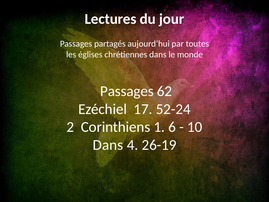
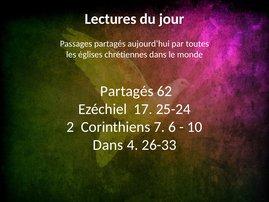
Passages: Passages -> Partagés (127, 91)
52-24: 52-24 -> 25-24 (173, 109)
1: 1 -> 7 (159, 127)
26-19: 26-19 -> 26-33 (159, 145)
